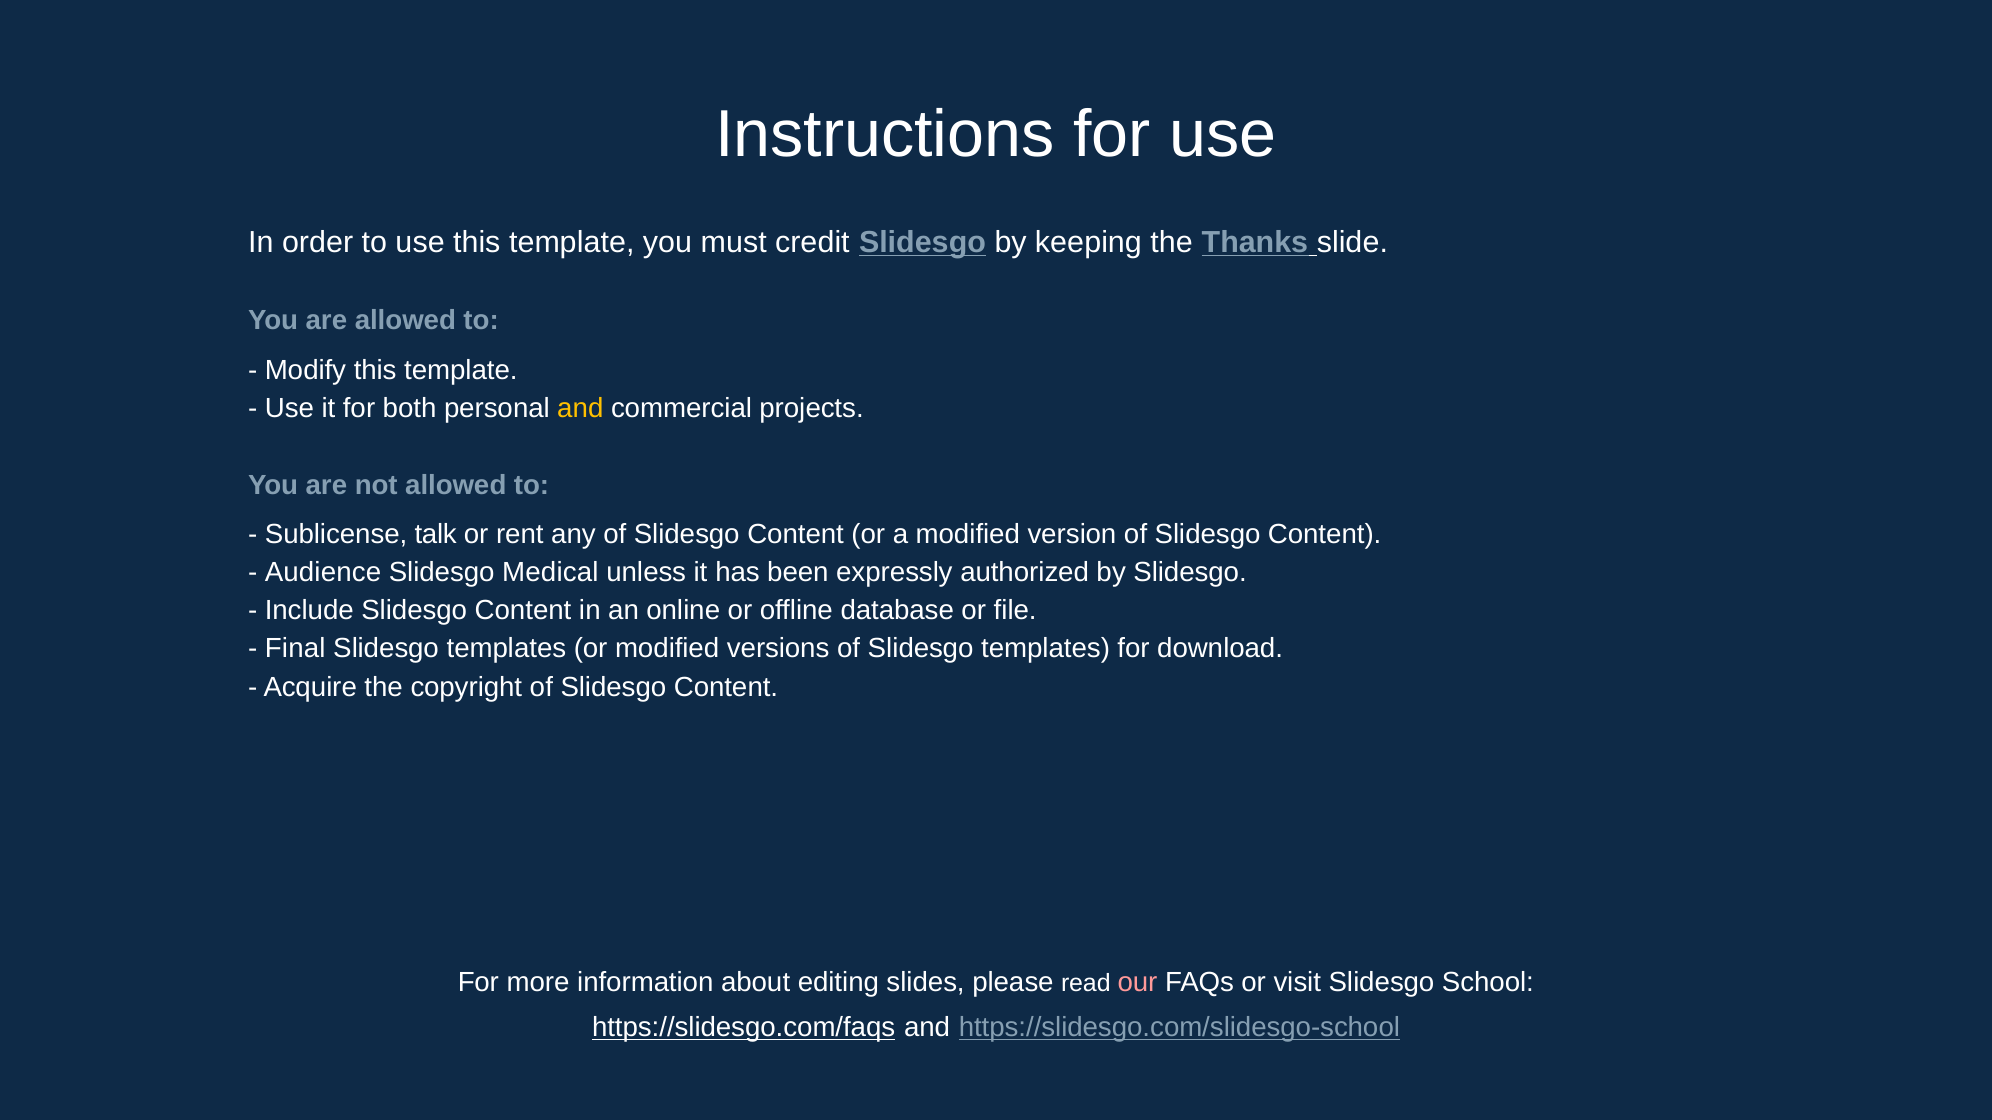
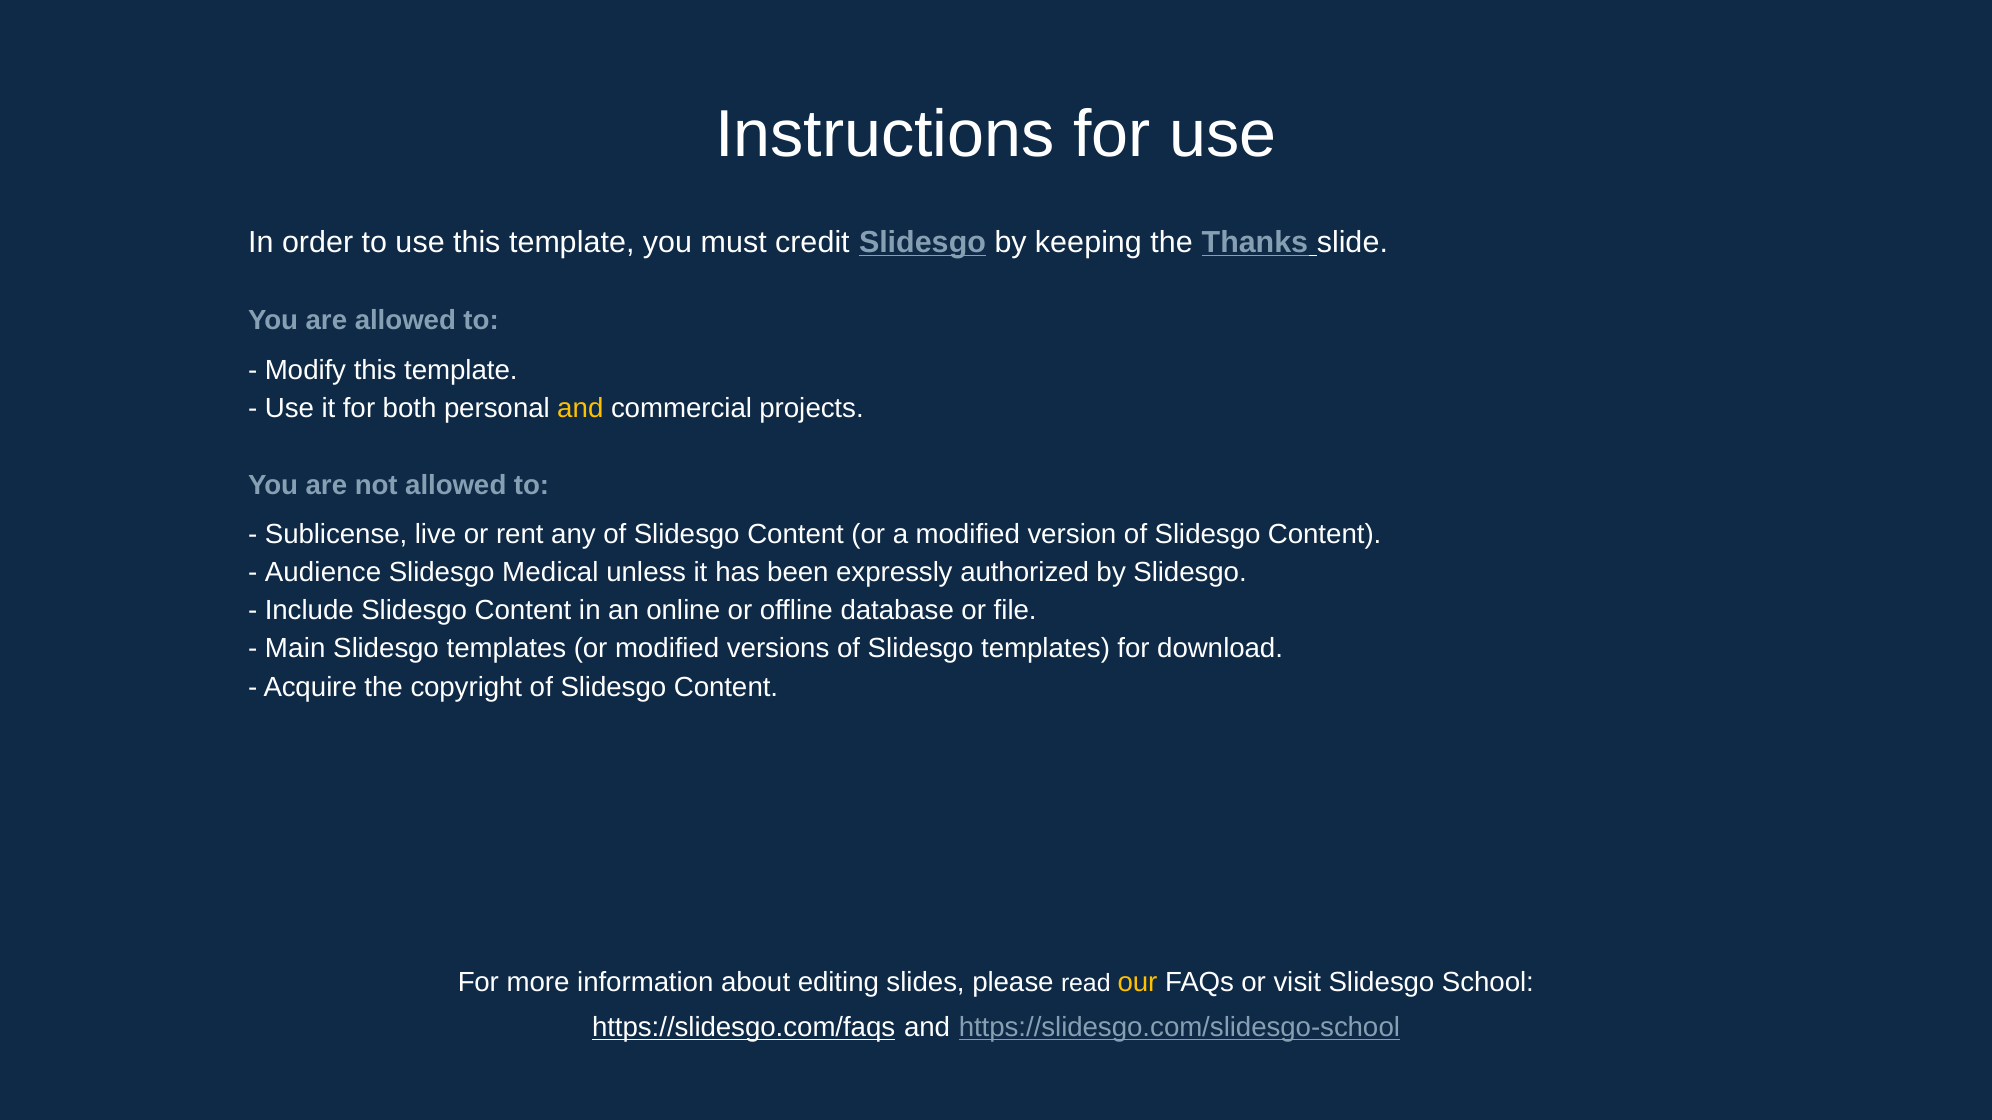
talk: talk -> live (436, 534)
Final: Final -> Main (295, 649)
our colour: pink -> yellow (1137, 983)
